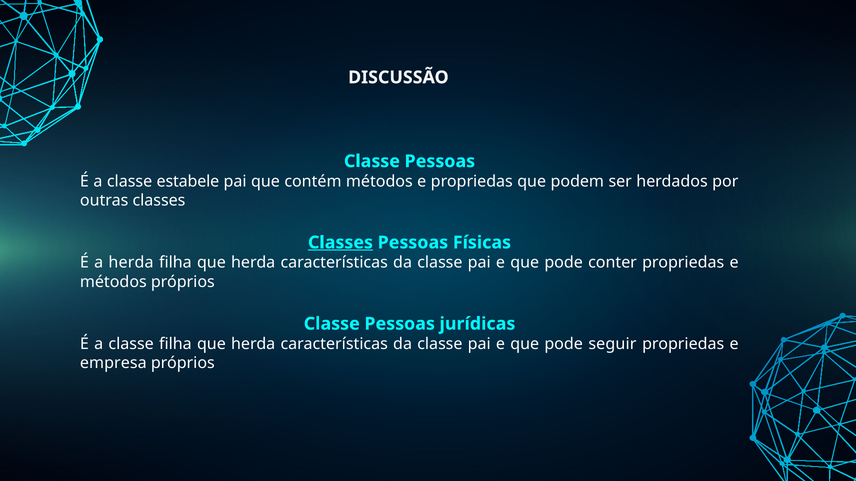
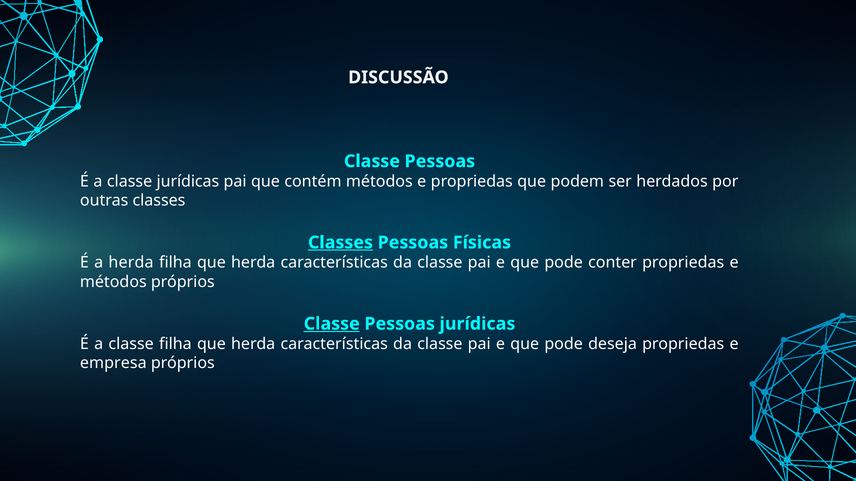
classe estabele: estabele -> jurídicas (188, 182)
Classe underline: none -> present (332, 324)
seguir: seguir -> deseja (613, 344)
